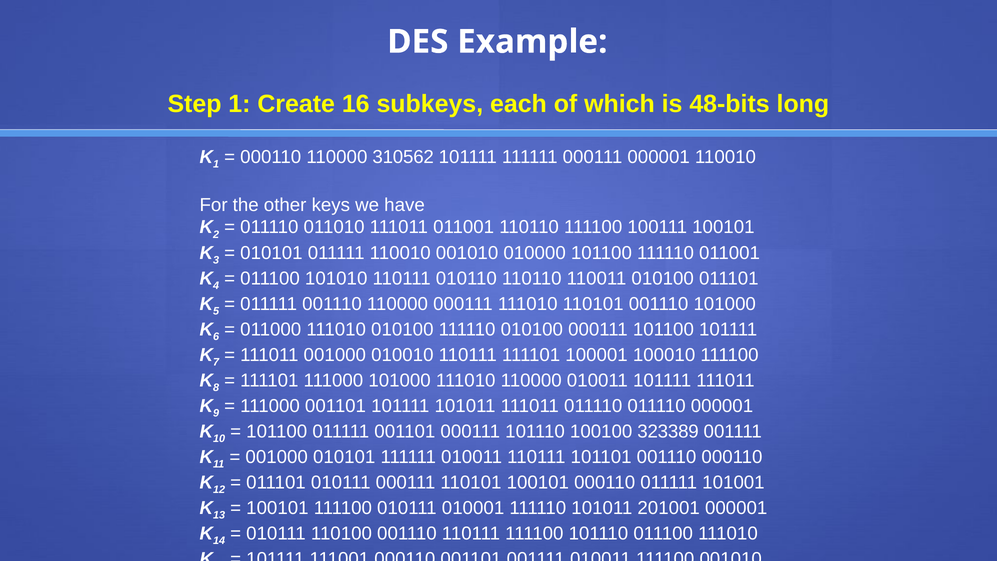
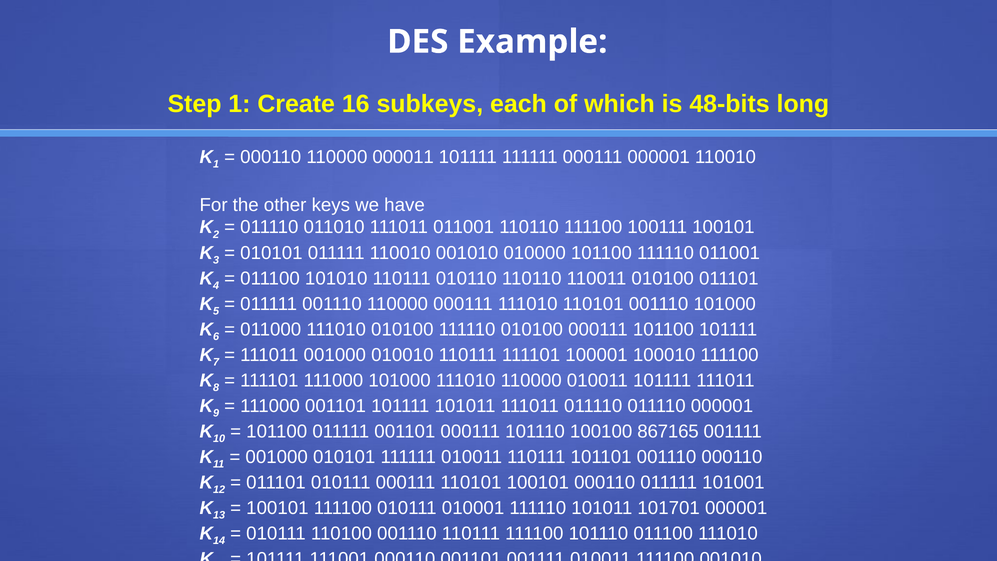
110000 310562: 310562 -> 000011 (403, 157)
323389: 323389 -> 867165 (668, 431)
201001: 201001 -> 101701 (669, 508)
